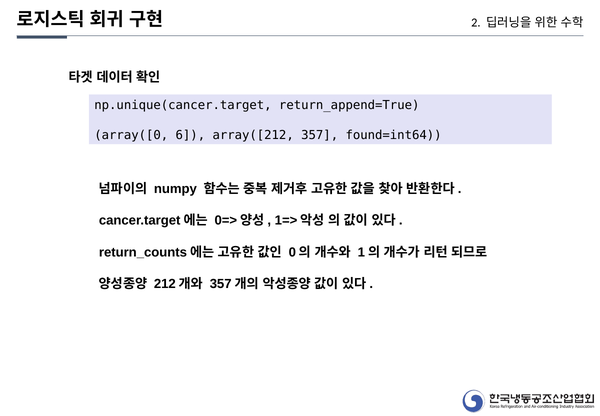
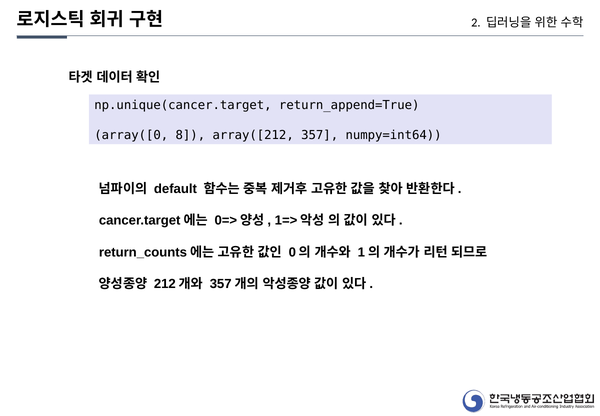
6: 6 -> 8 (190, 135)
found=int64: found=int64 -> numpy=int64 (394, 135)
numpy: numpy -> default (175, 189)
